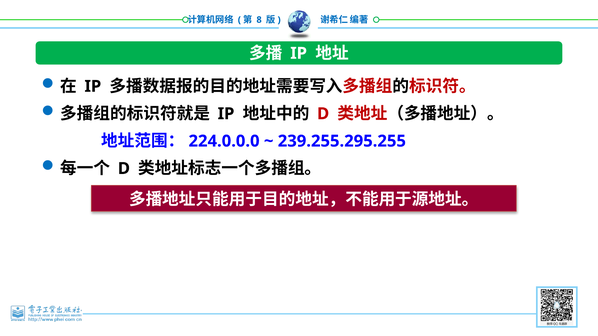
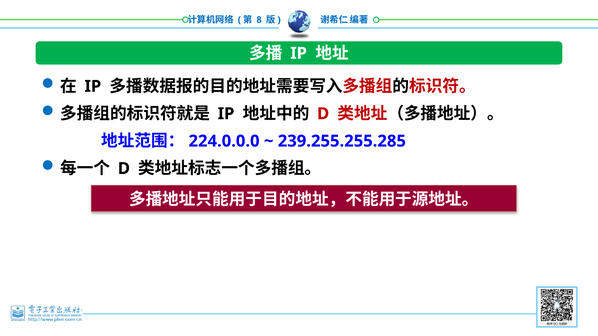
239.255.295.255: 239.255.295.255 -> 239.255.255.285 (342, 141)
